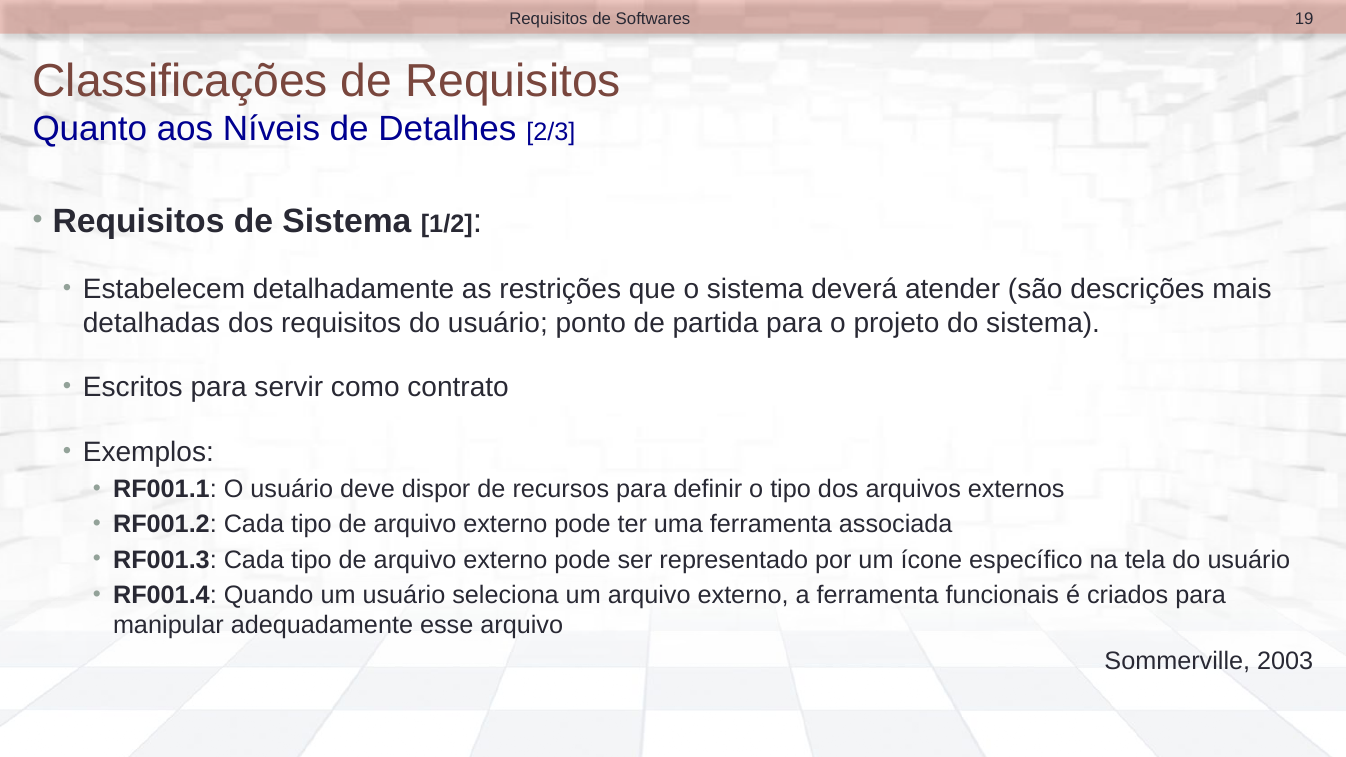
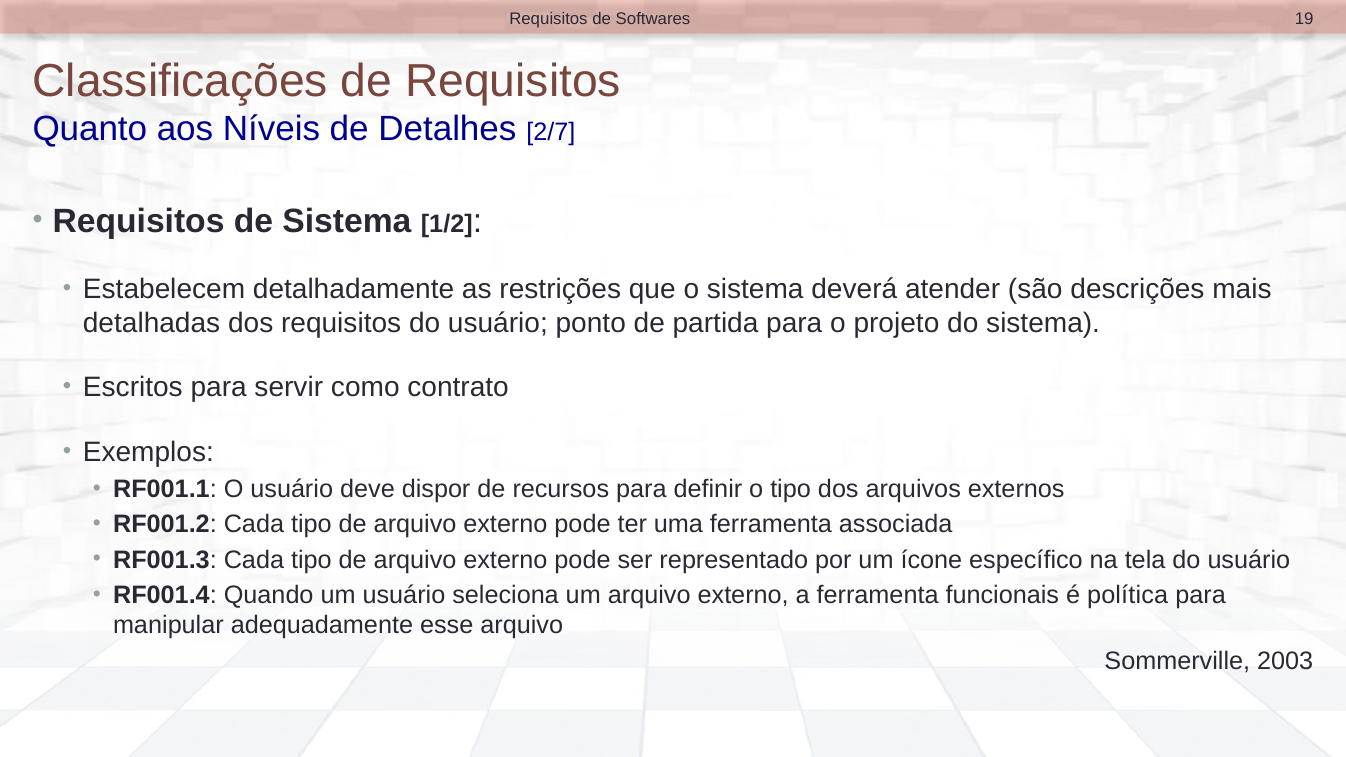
2/3: 2/3 -> 2/7 (551, 132)
criados: criados -> política (1128, 595)
